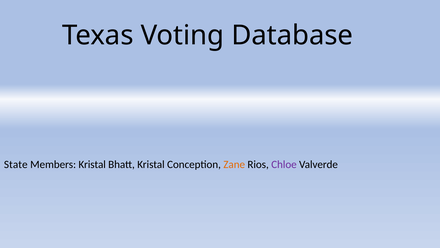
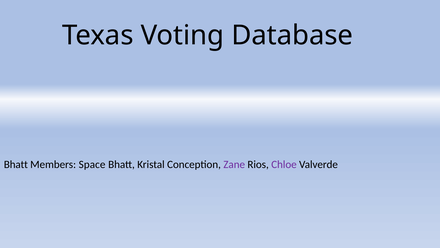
State: State -> Bhatt (16, 164)
Members Kristal: Kristal -> Space (92, 164)
Zane colour: orange -> purple (234, 164)
